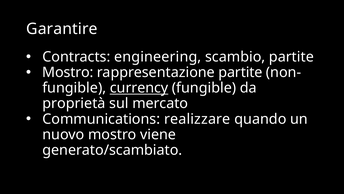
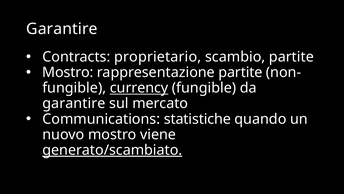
engineering: engineering -> proprietario (158, 57)
proprietà: proprietà -> garantire (74, 103)
realizzare: realizzare -> statistiche (197, 119)
generato/scambiato underline: none -> present (112, 150)
